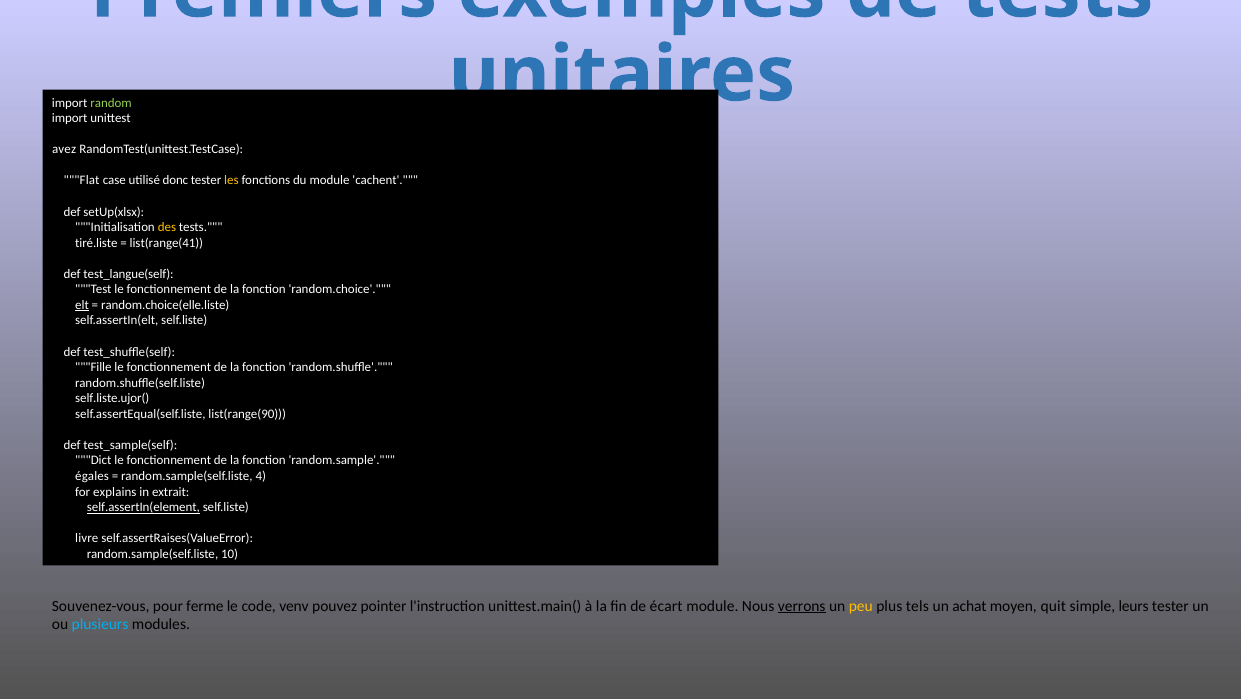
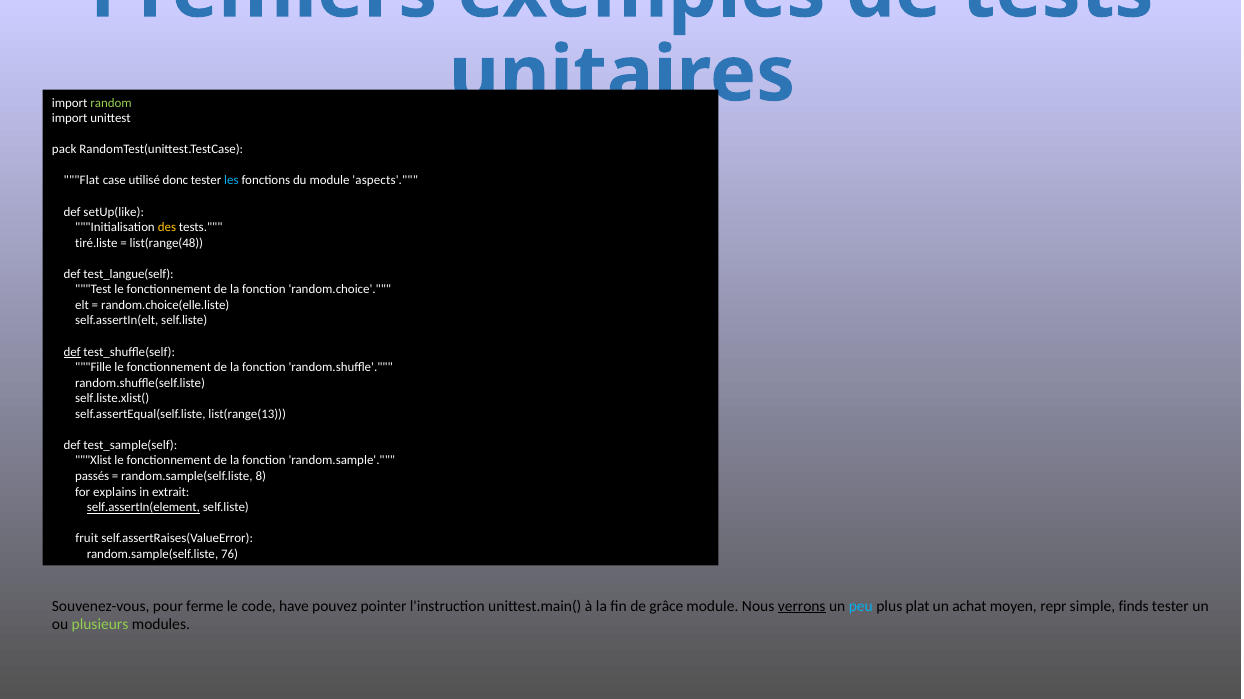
avez: avez -> pack (64, 150)
les colour: yellow -> light blue (231, 181)
cachent: cachent -> aspects (385, 181)
setUp(xlsx: setUp(xlsx -> setUp(like (114, 212)
list(range(41: list(range(41 -> list(range(48 (166, 243)
elt underline: present -> none (82, 305)
def underline: none -> present (72, 352)
self.liste.ujor(: self.liste.ujor( -> self.liste.xlist( (112, 399)
list(range(90: list(range(90 -> list(range(13 (247, 414)
Dict: Dict -> Xlist (93, 461)
égales: égales -> passés (92, 477)
4: 4 -> 8 (261, 477)
livre: livre -> fruit (87, 539)
10: 10 -> 76 (230, 555)
venv: venv -> have (294, 607)
écart: écart -> grâce (666, 607)
peu colour: yellow -> light blue (861, 607)
tels: tels -> plat (918, 607)
quit: quit -> repr (1053, 607)
leurs: leurs -> finds (1134, 607)
plusieurs colour: light blue -> light green (100, 625)
